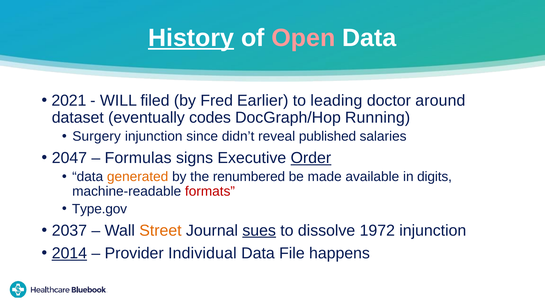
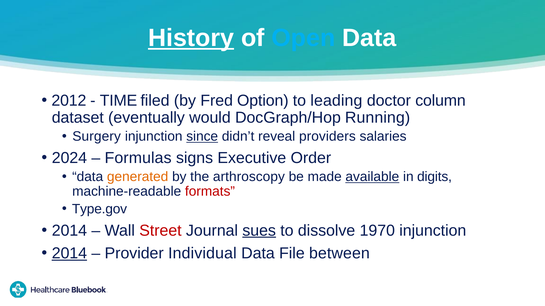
Open colour: pink -> light blue (303, 38)
2021: 2021 -> 2012 (69, 101)
WILL: WILL -> TIME (119, 101)
Earlier: Earlier -> Option (263, 101)
around: around -> column (440, 101)
codes: codes -> would (210, 118)
since underline: none -> present (202, 137)
published: published -> providers (327, 137)
2047: 2047 -> 2024 (69, 158)
Order underline: present -> none (311, 158)
renumbered: renumbered -> arthroscopy (249, 177)
available underline: none -> present (372, 177)
2037: 2037 -> 2014 (69, 231)
Street colour: orange -> red (160, 231)
1972: 1972 -> 1970 (377, 231)
happens: happens -> between (339, 254)
